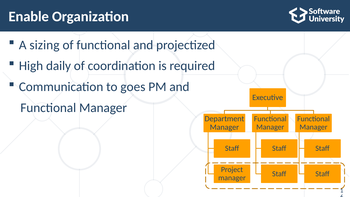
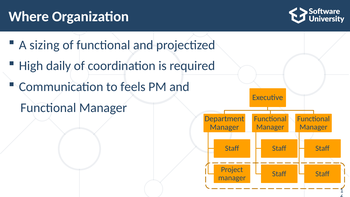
Enable: Enable -> Where (29, 17)
goes: goes -> feels (133, 87)
